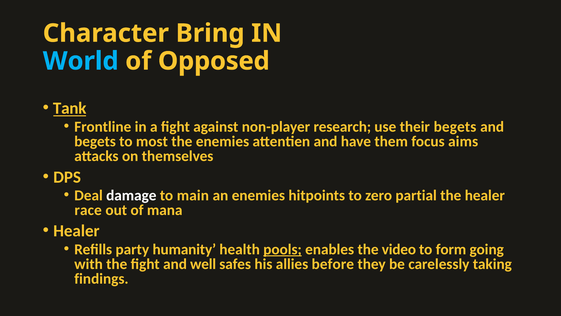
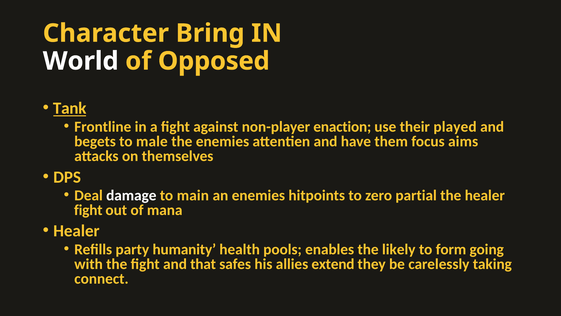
World colour: light blue -> white (81, 61)
research: research -> enaction (342, 127)
their begets: begets -> played (455, 127)
most: most -> male (152, 141)
race: race -> fight (88, 210)
pools underline: present -> none (283, 249)
video: video -> likely (399, 249)
well: well -> that (203, 264)
before: before -> extend (333, 264)
findings: findings -> connect (101, 279)
